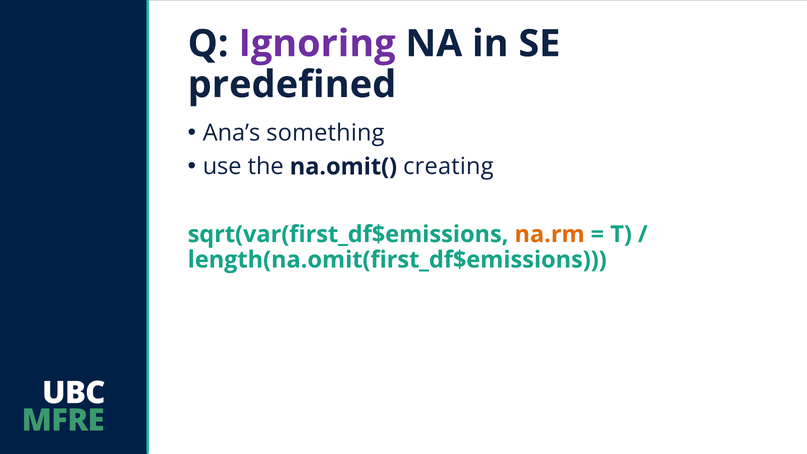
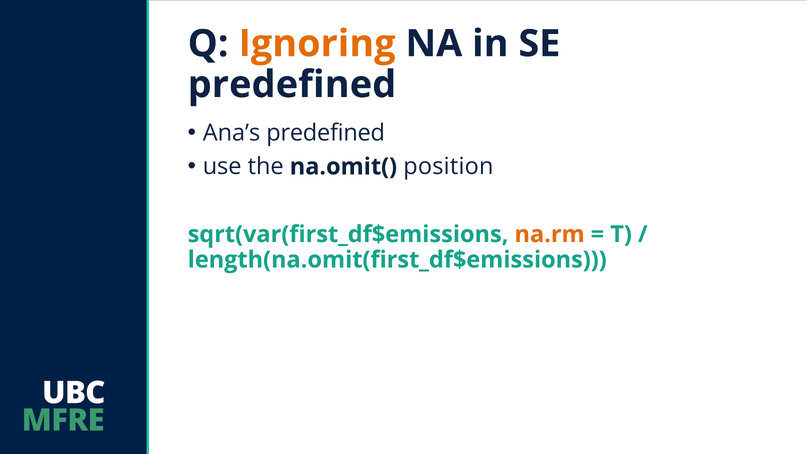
Ignoring colour: purple -> orange (317, 44)
Ana’s something: something -> predefined (326, 133)
creating: creating -> position (448, 167)
